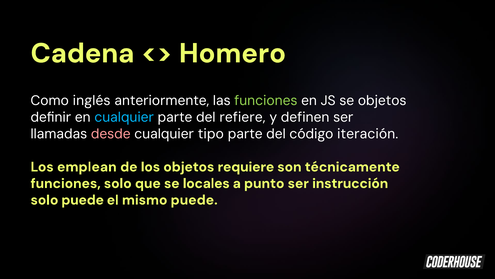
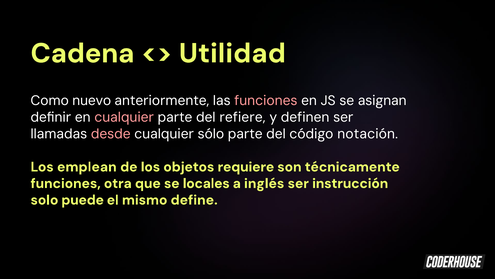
Homero: Homero -> Utilidad (232, 53)
inglés: inglés -> nuevo (92, 101)
funciones colour: light green -> pink (266, 101)
se objetos: objetos -> asignan (382, 101)
cualquier colour: light blue -> pink (124, 117)
tipo: tipo -> sólo (211, 134)
iteración: iteración -> notación (368, 134)
funciones solo: solo -> otra (118, 183)
punto: punto -> inglés (264, 183)
mismo puede: puede -> define (194, 200)
